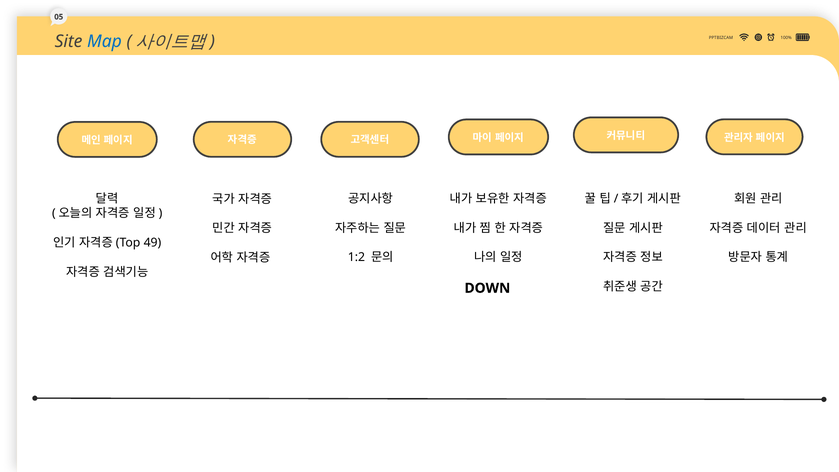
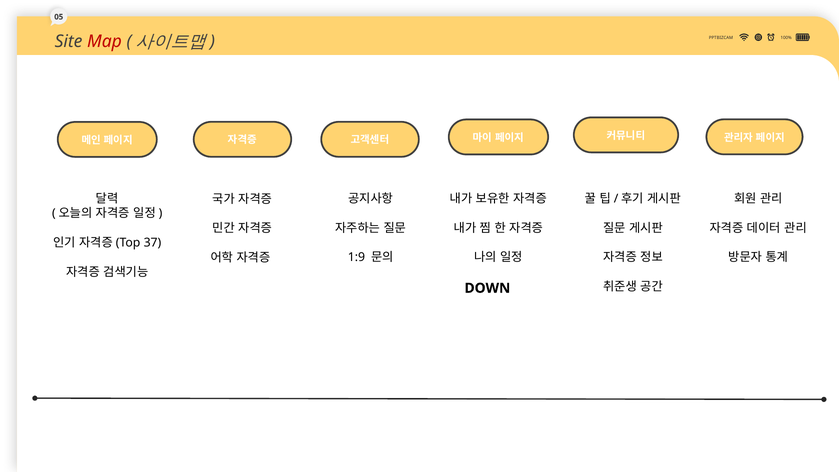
Map colour: blue -> red (104, 42)
49: 49 -> 37 (152, 243)
1:2: 1:2 -> 1:9 (356, 257)
